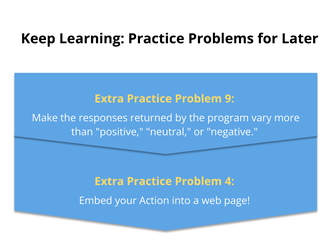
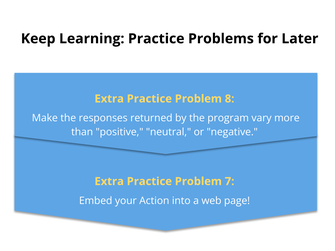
9: 9 -> 8 (230, 99)
4: 4 -> 7 (230, 182)
